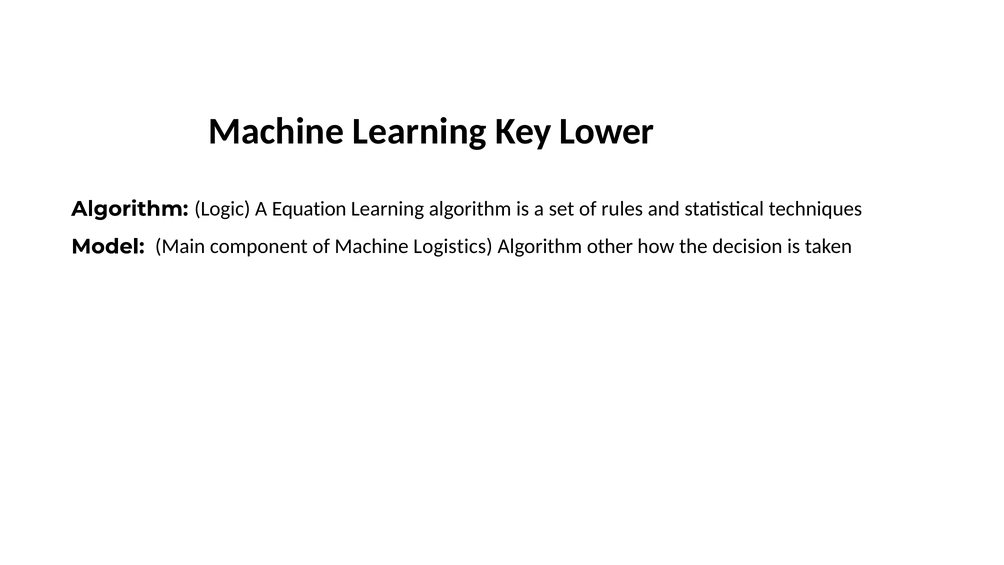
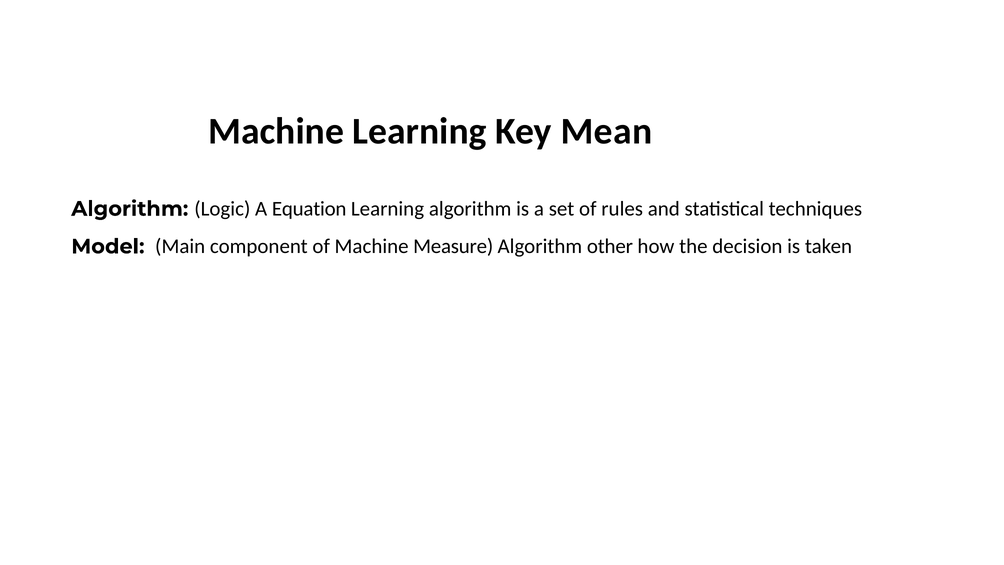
Lower: Lower -> Mean (606, 131)
Logistics: Logistics -> Measure (453, 246)
